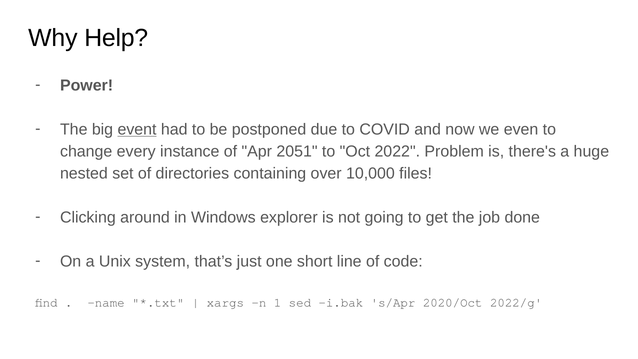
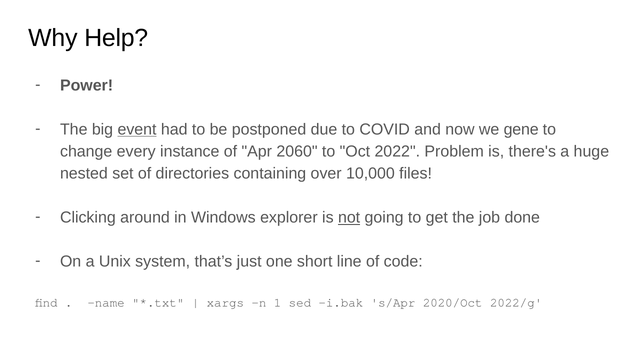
even: even -> gene (521, 129)
2051: 2051 -> 2060 (297, 151)
not underline: none -> present (349, 217)
